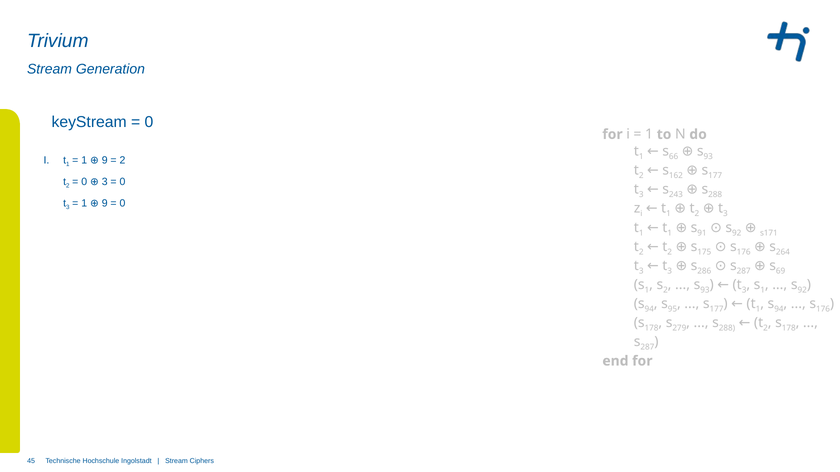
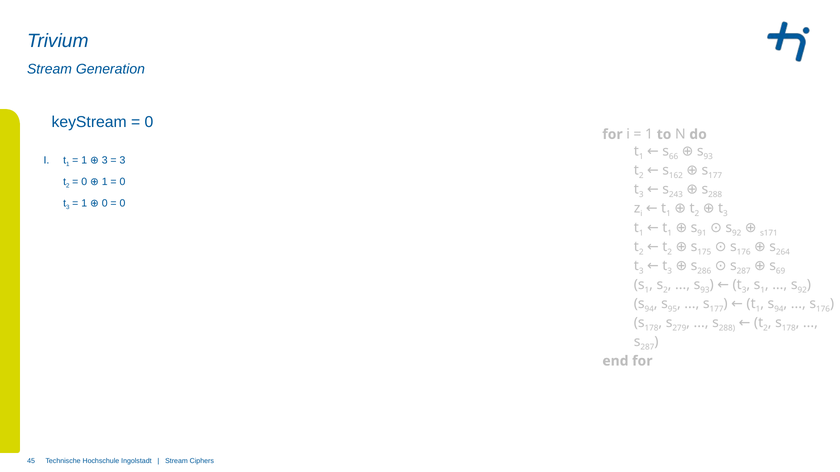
9: 9 -> 3 (105, 160)
2: 2 -> 3 (122, 160)
0 3: 3 -> 1 (105, 182)
9: 9 -> 0 (105, 203)
